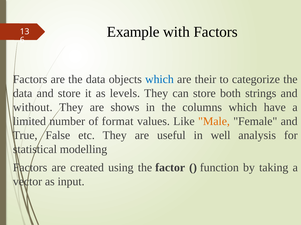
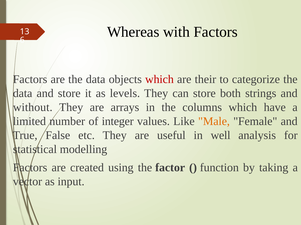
Example: Example -> Whereas (133, 32)
which colour: blue -> red (159, 80)
shows: shows -> arrays (125, 108)
format: format -> integer (118, 122)
